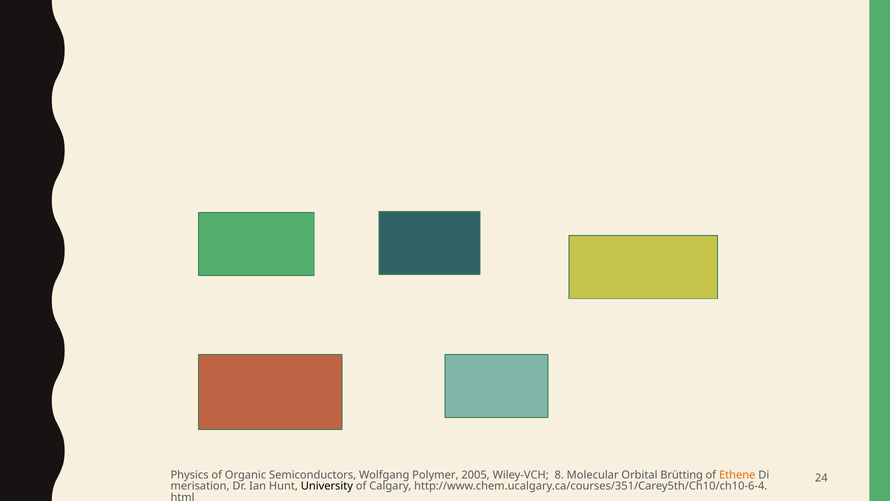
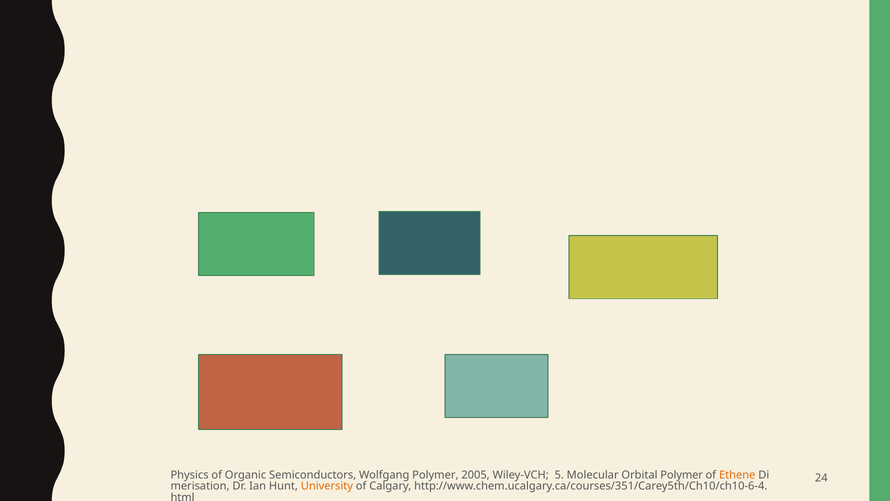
8: 8 -> 5 (559, 475)
Orbital Brütting: Brütting -> Polymer (682, 475)
University colour: black -> orange (327, 486)
